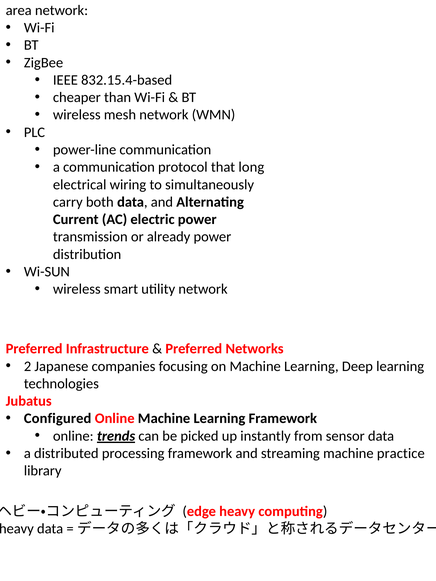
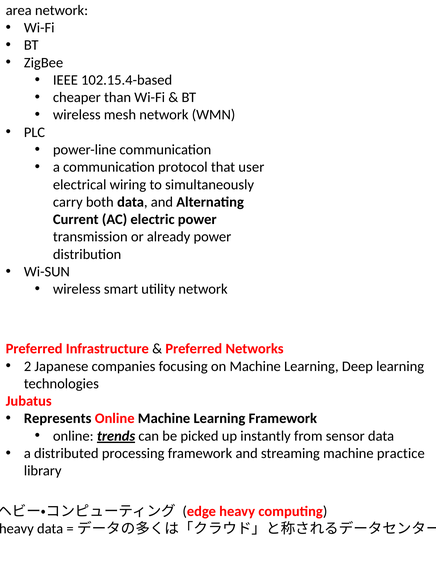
832.15.4-based: 832.15.4-based -> 102.15.4-based (127, 80)
long: long -> user (251, 167)
Configured: Configured -> Represents (58, 419)
